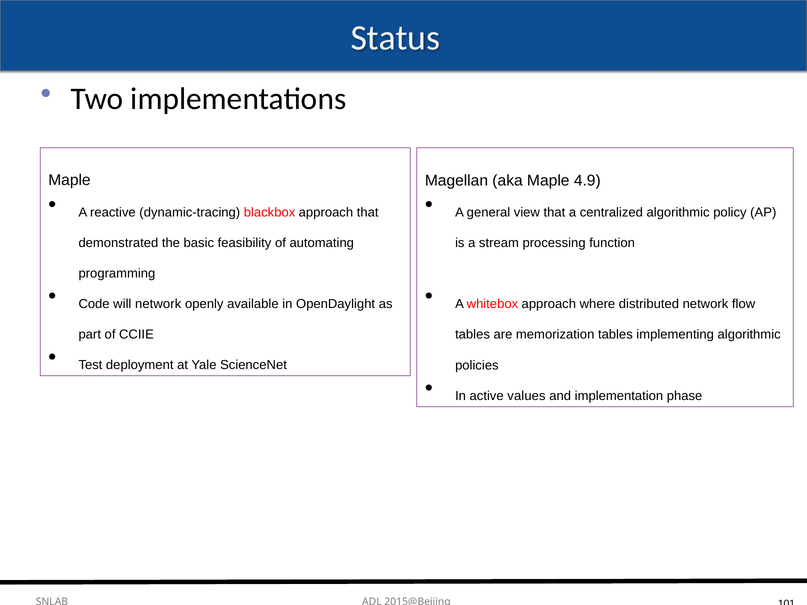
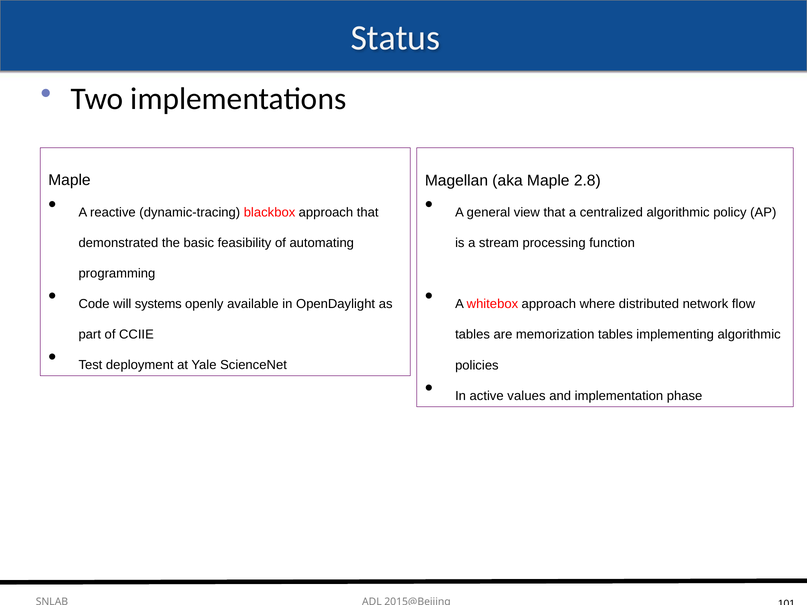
4.9: 4.9 -> 2.8 (587, 180)
will network: network -> systems (158, 304)
